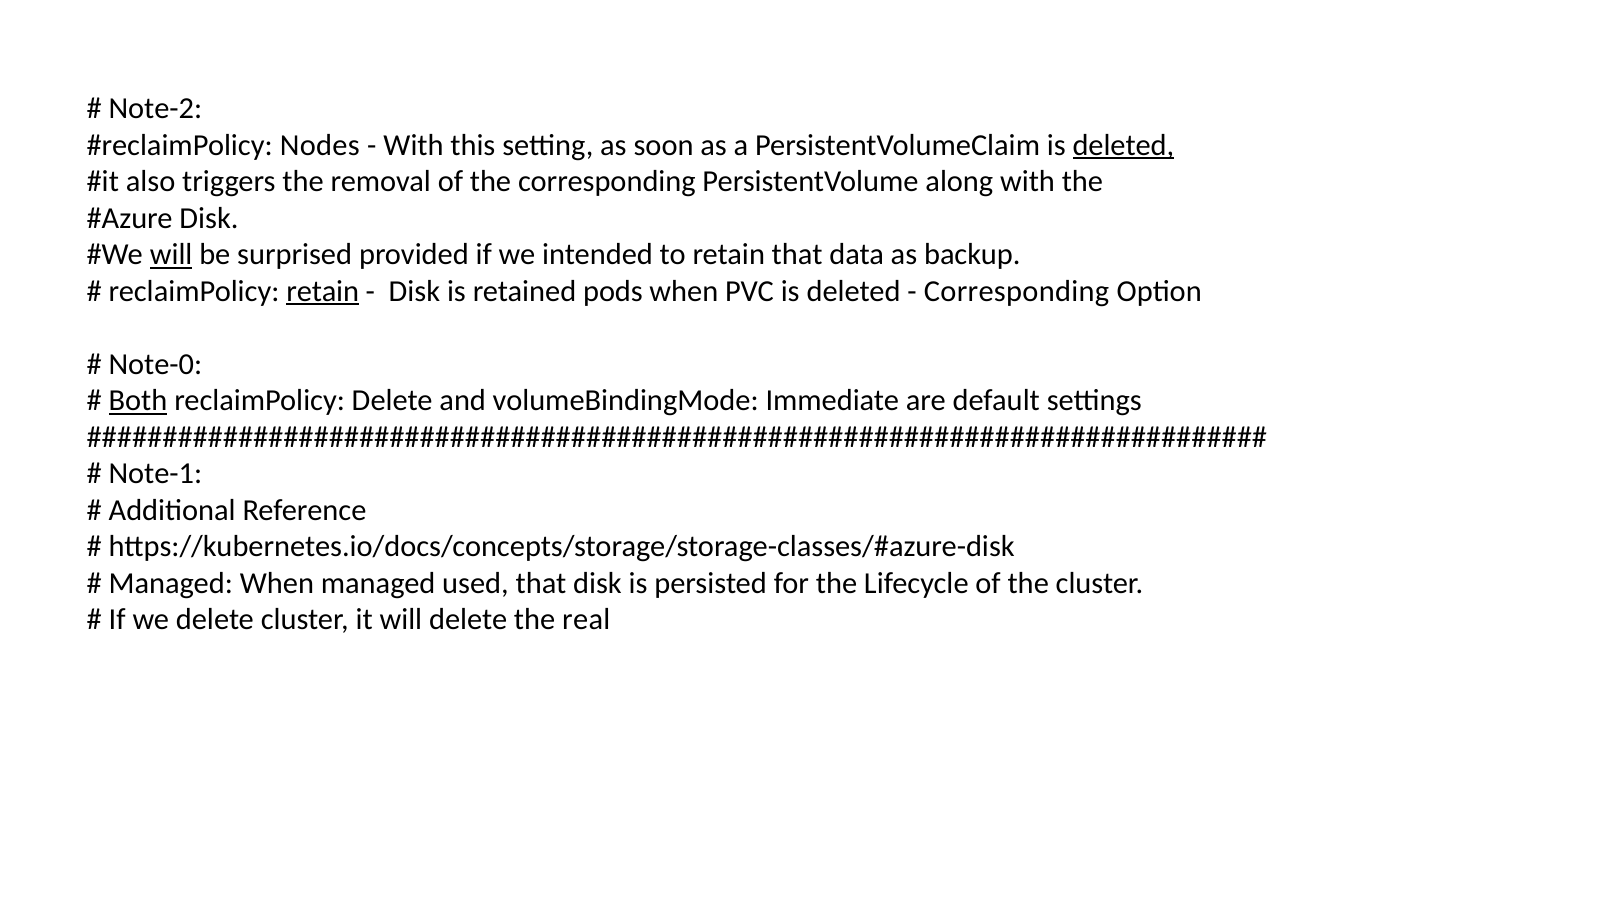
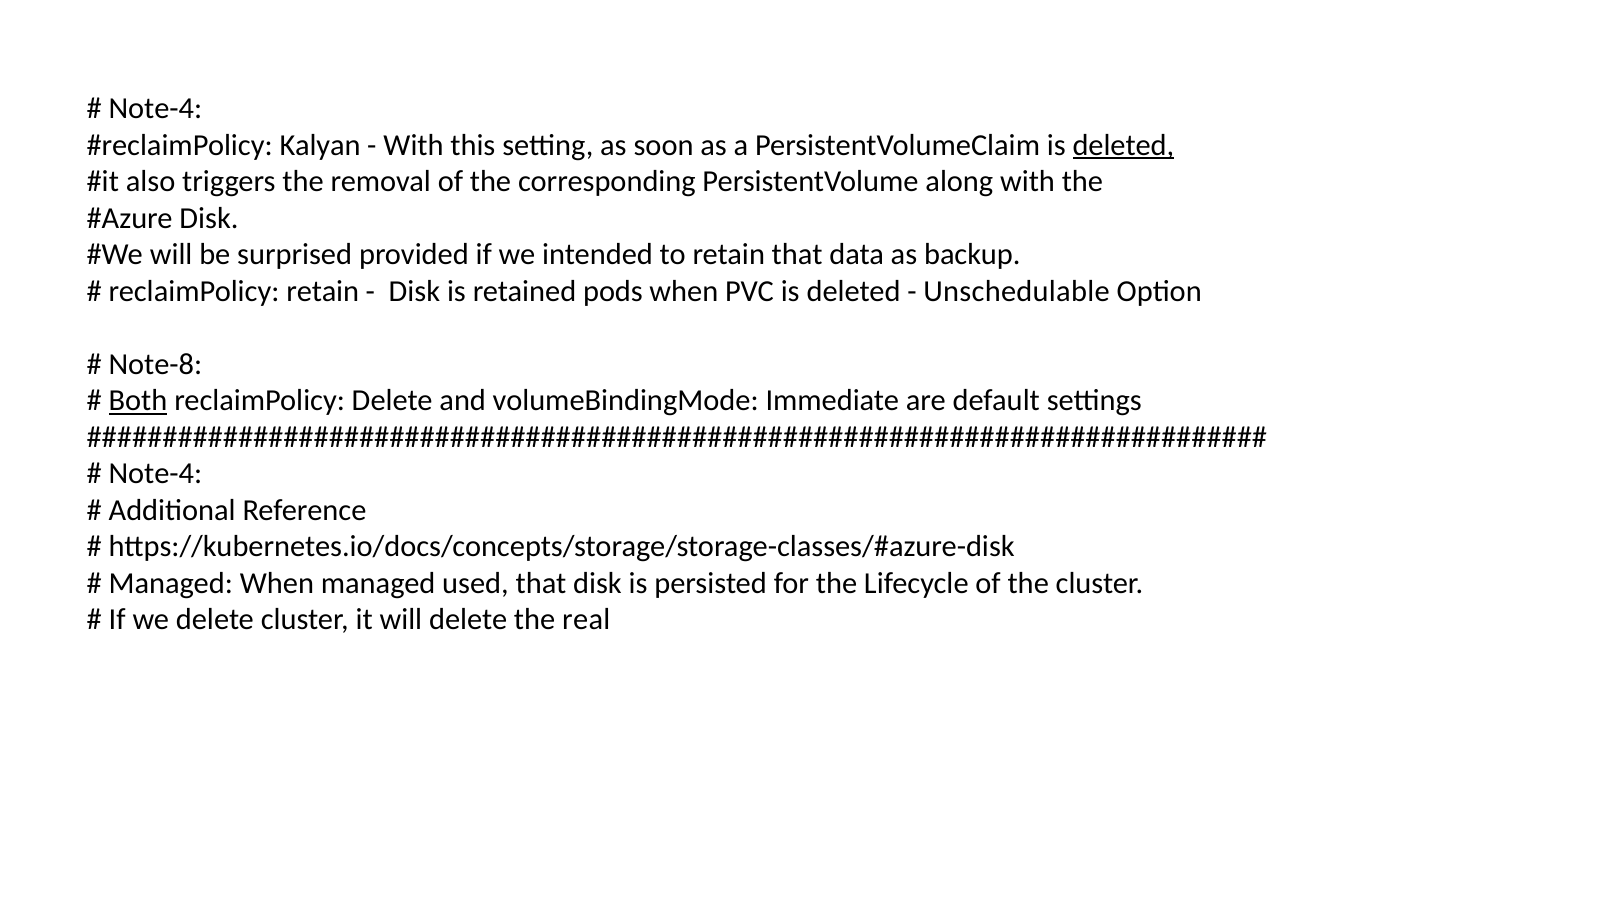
Note-2: Note-2 -> Note-4 (155, 109)
Nodes: Nodes -> Kalyan (320, 145)
will underline: present -> none (171, 255)
retain underline: present -> none (323, 291)
Corresponding: Corresponding -> Unschedulable (1017, 291)
Note-0: Note-0 -> Note-8 (155, 364)
Note-1: Note-1 -> Note-4 (155, 474)
